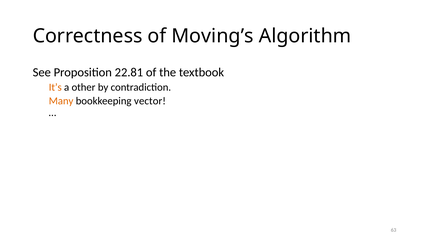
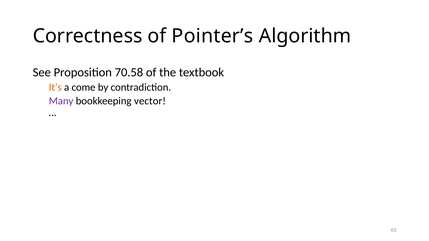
Moving’s: Moving’s -> Pointer’s (212, 36)
22.81: 22.81 -> 70.58 (129, 73)
other: other -> come (84, 87)
Many colour: orange -> purple (61, 101)
